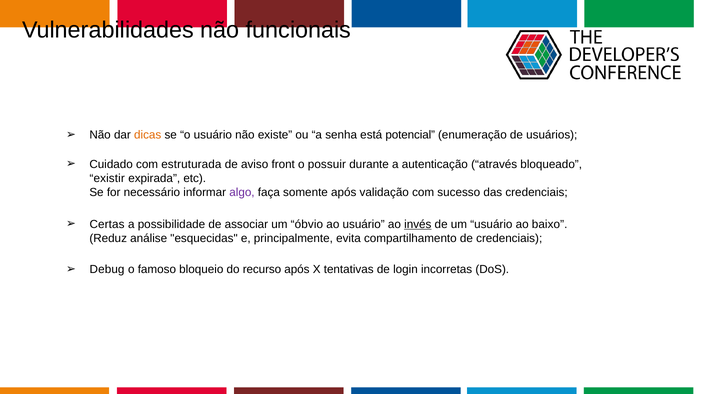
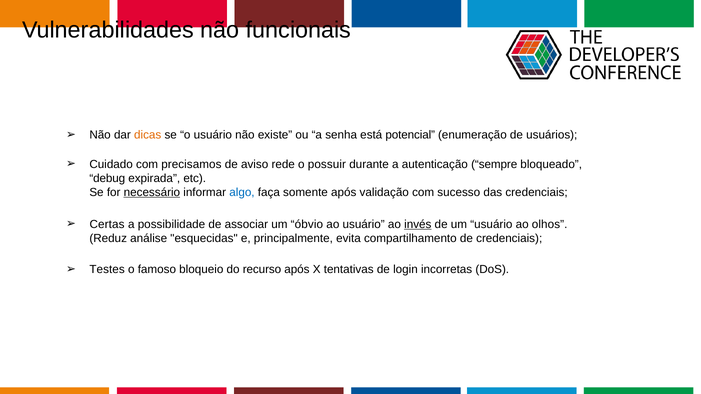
estruturada: estruturada -> precisamos (191, 164)
front: front -> rede (283, 164)
através: através -> sempre (494, 164)
existir: existir -> debug (107, 178)
necessário underline: none -> present (152, 192)
algo colour: purple -> blue (242, 192)
baixo: baixo -> olhos (550, 224)
Debug: Debug -> Testes (107, 270)
